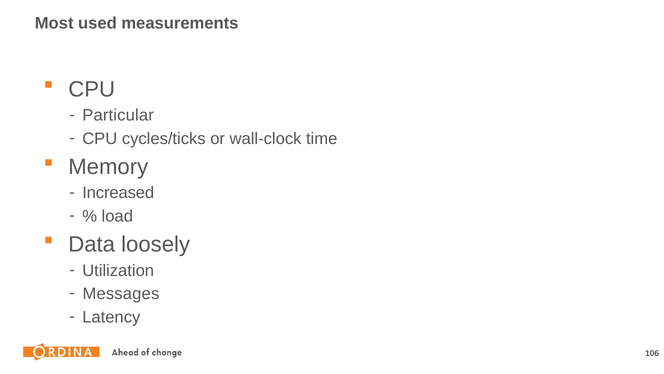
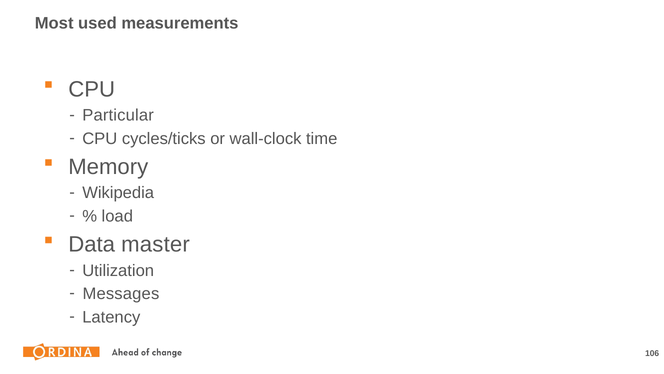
Increased: Increased -> Wikipedia (118, 193)
loosely: loosely -> master (156, 244)
